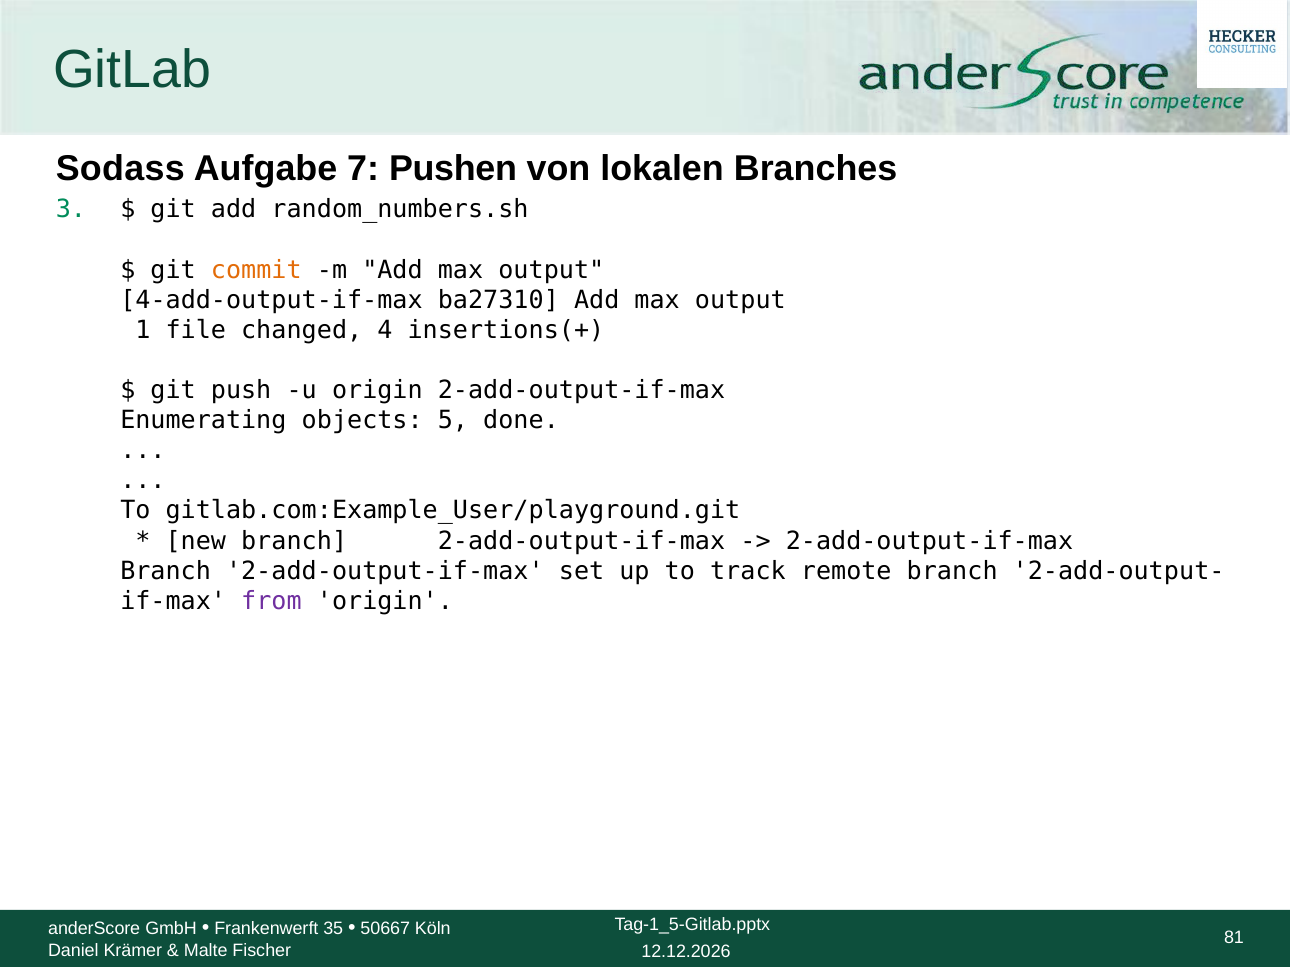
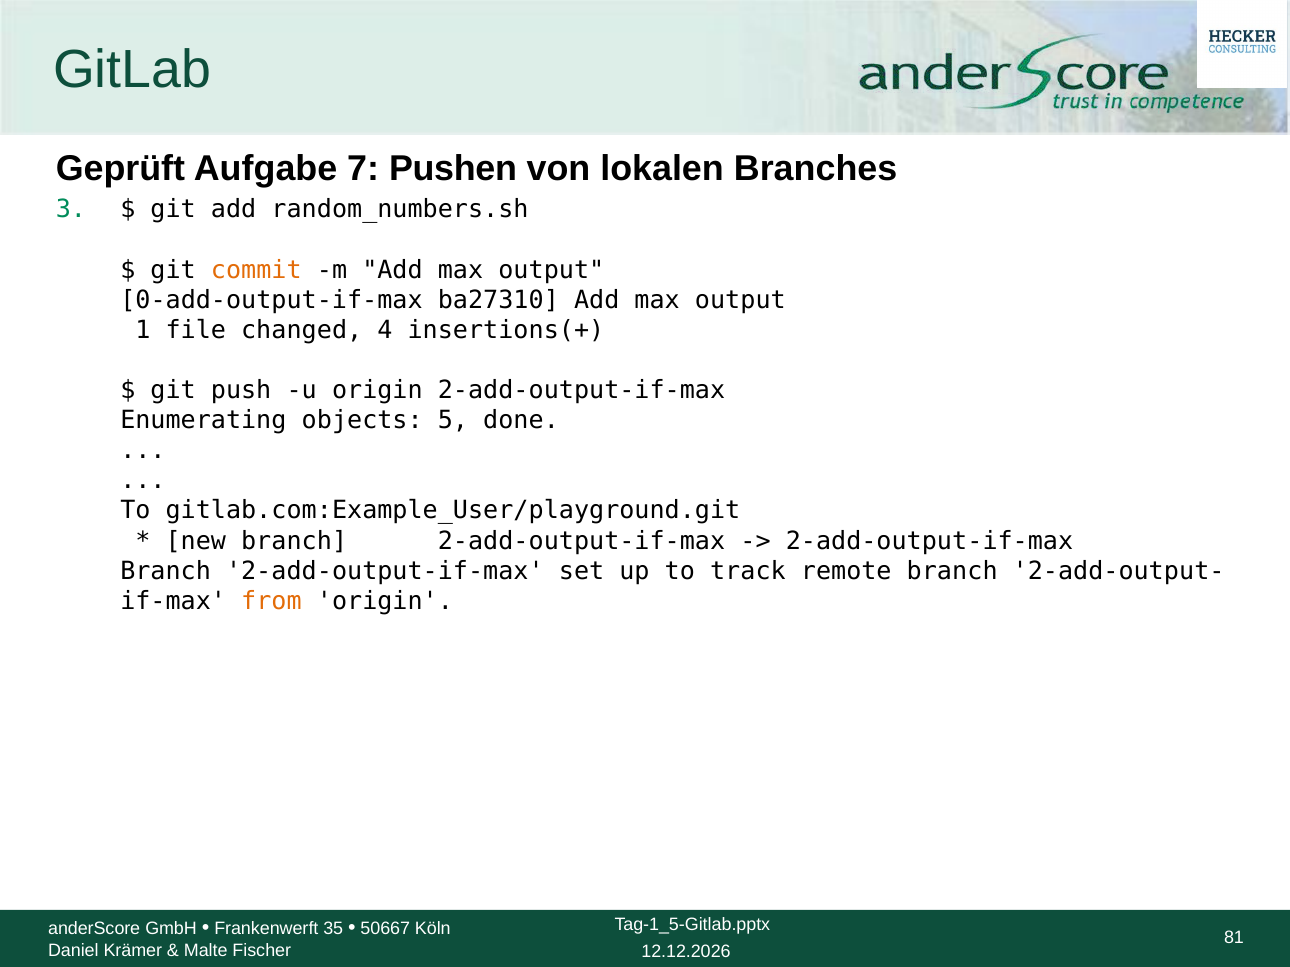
Sodass: Sodass -> Geprüft (120, 169)
4-add-output-if-max: 4-add-output-if-max -> 0-add-output-if-max (271, 300)
from colour: purple -> orange (271, 601)
